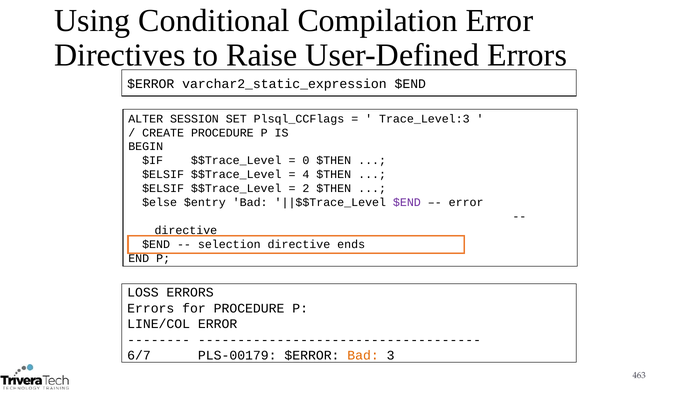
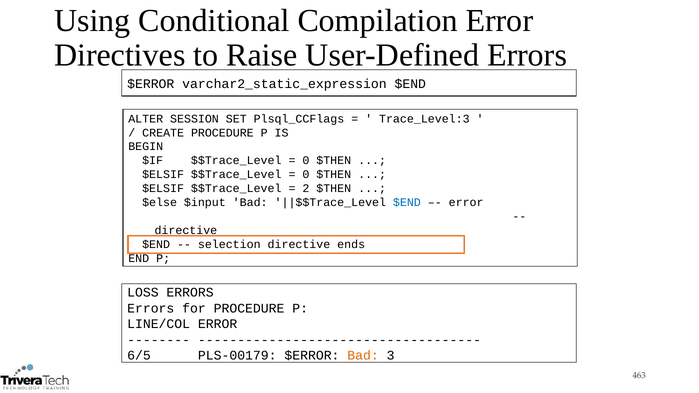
4: 4 -> 0 (306, 175)
$entry: $entry -> $input (205, 203)
$END colour: purple -> blue (407, 203)
6/7: 6/7 -> 6/5 (139, 356)
